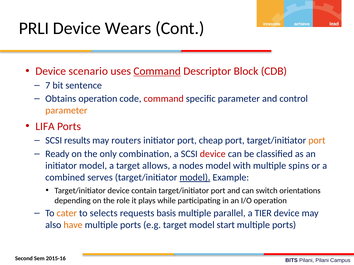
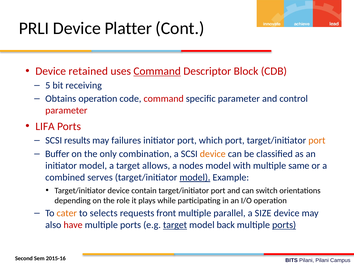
Wears: Wears -> Platter (128, 28)
scenario: scenario -> retained (88, 71)
7: 7 -> 5 (48, 85)
sentence: sentence -> receiving (84, 85)
parameter colour: orange -> red (66, 111)
routers: routers -> failures (126, 141)
cheap: cheap -> which (211, 141)
Ready: Ready -> Buffer (57, 154)
device colour: red -> orange (213, 154)
spins: spins -> same (299, 166)
basis: basis -> front (166, 214)
TIER: TIER -> SIZE (263, 214)
have colour: orange -> red (73, 225)
target underline: none -> present (175, 225)
start: start -> back (226, 225)
ports underline: none -> present (284, 225)
